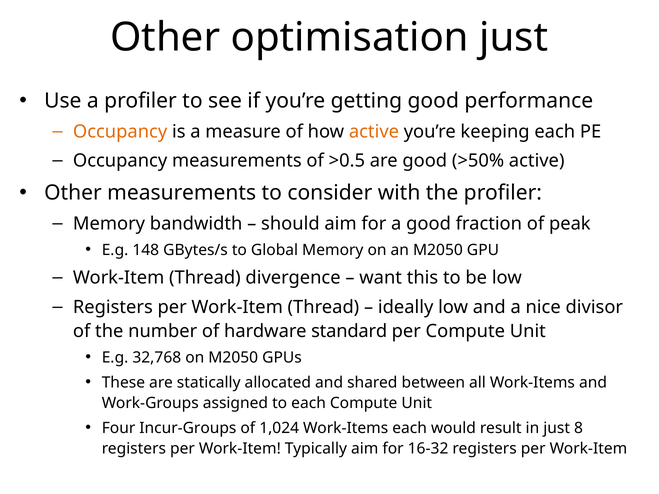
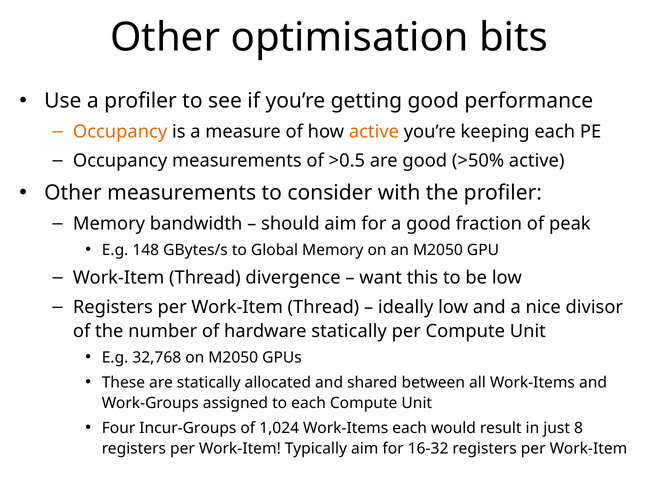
optimisation just: just -> bits (514, 37)
hardware standard: standard -> statically (349, 331)
